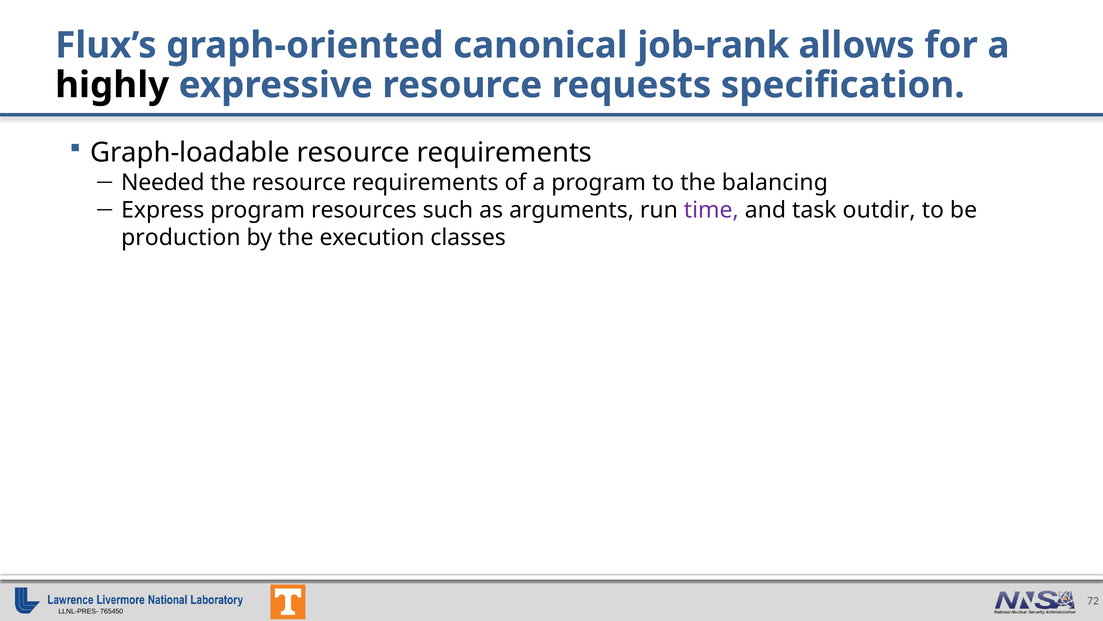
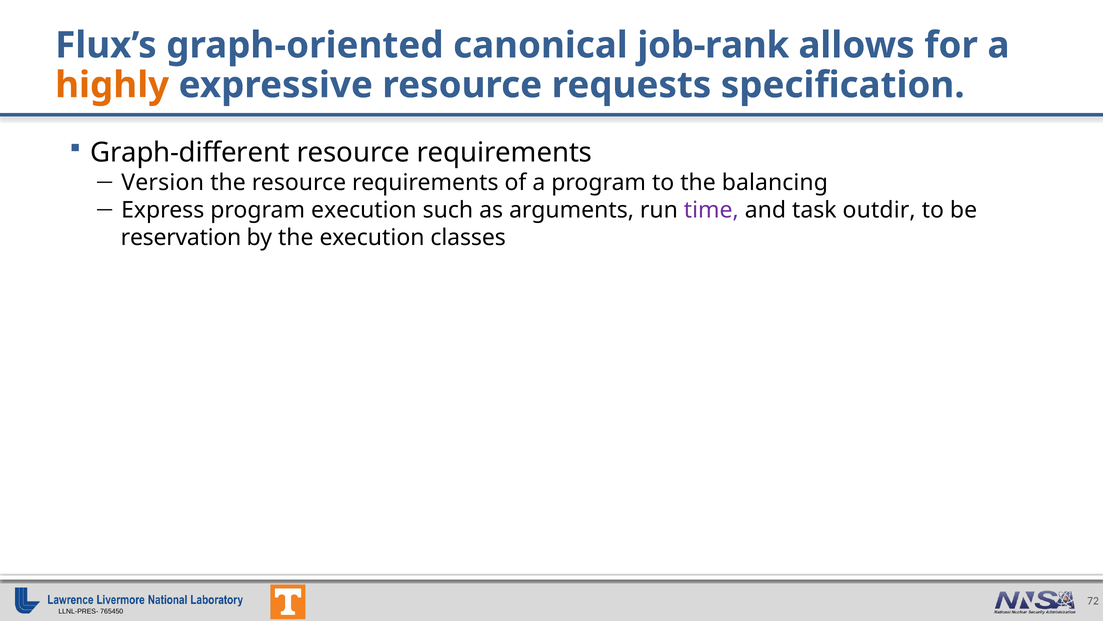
highly colour: black -> orange (112, 85)
Graph-loadable: Graph-loadable -> Graph-different (190, 153)
Needed: Needed -> Version (163, 183)
program resources: resources -> execution (364, 210)
production: production -> reservation (181, 238)
